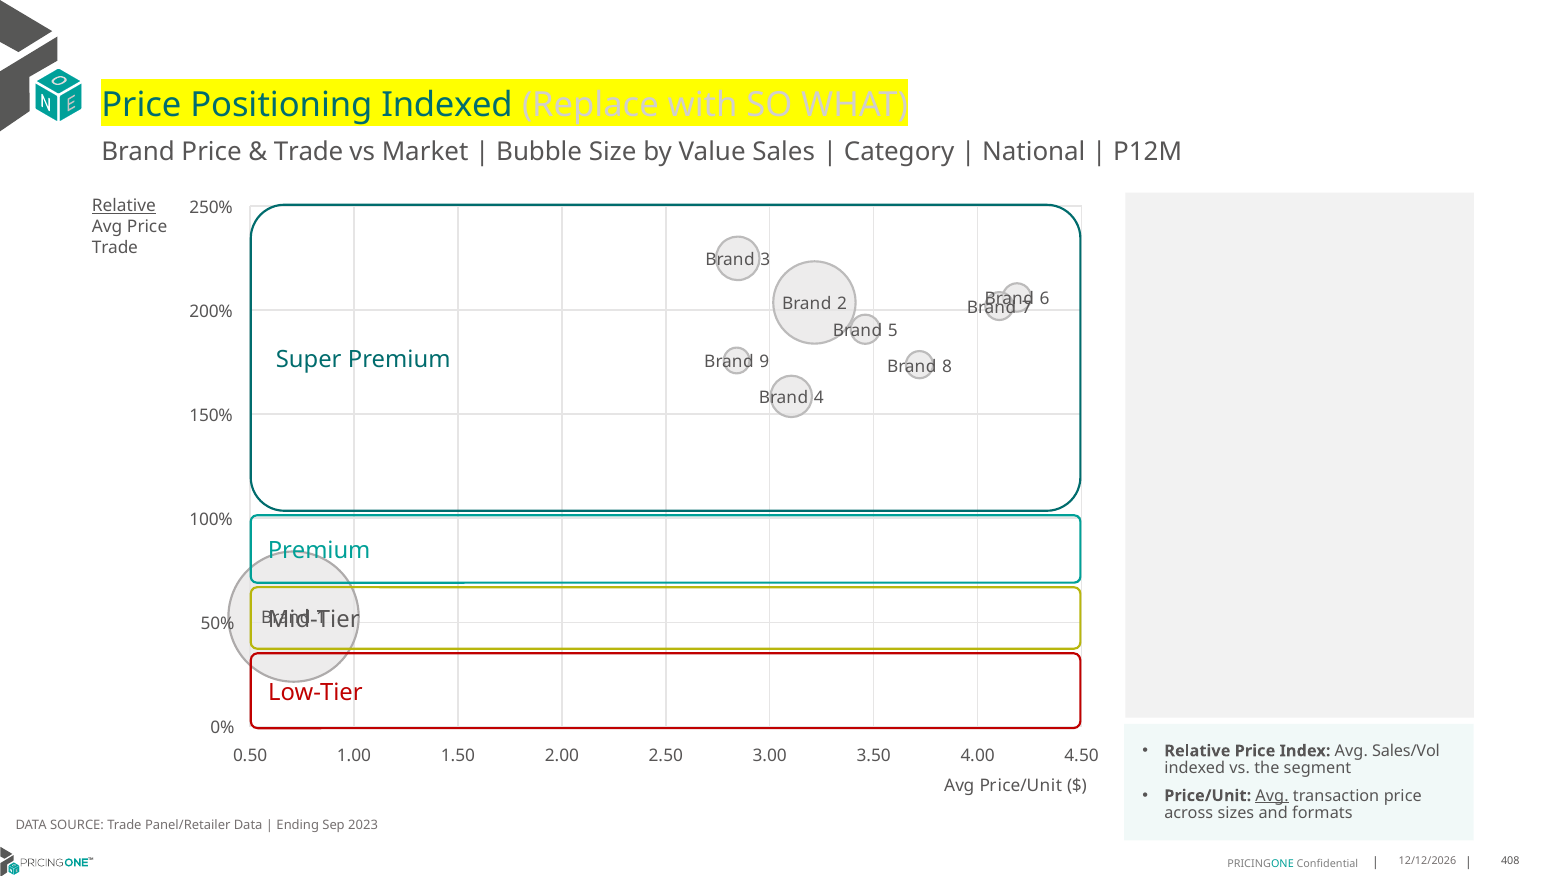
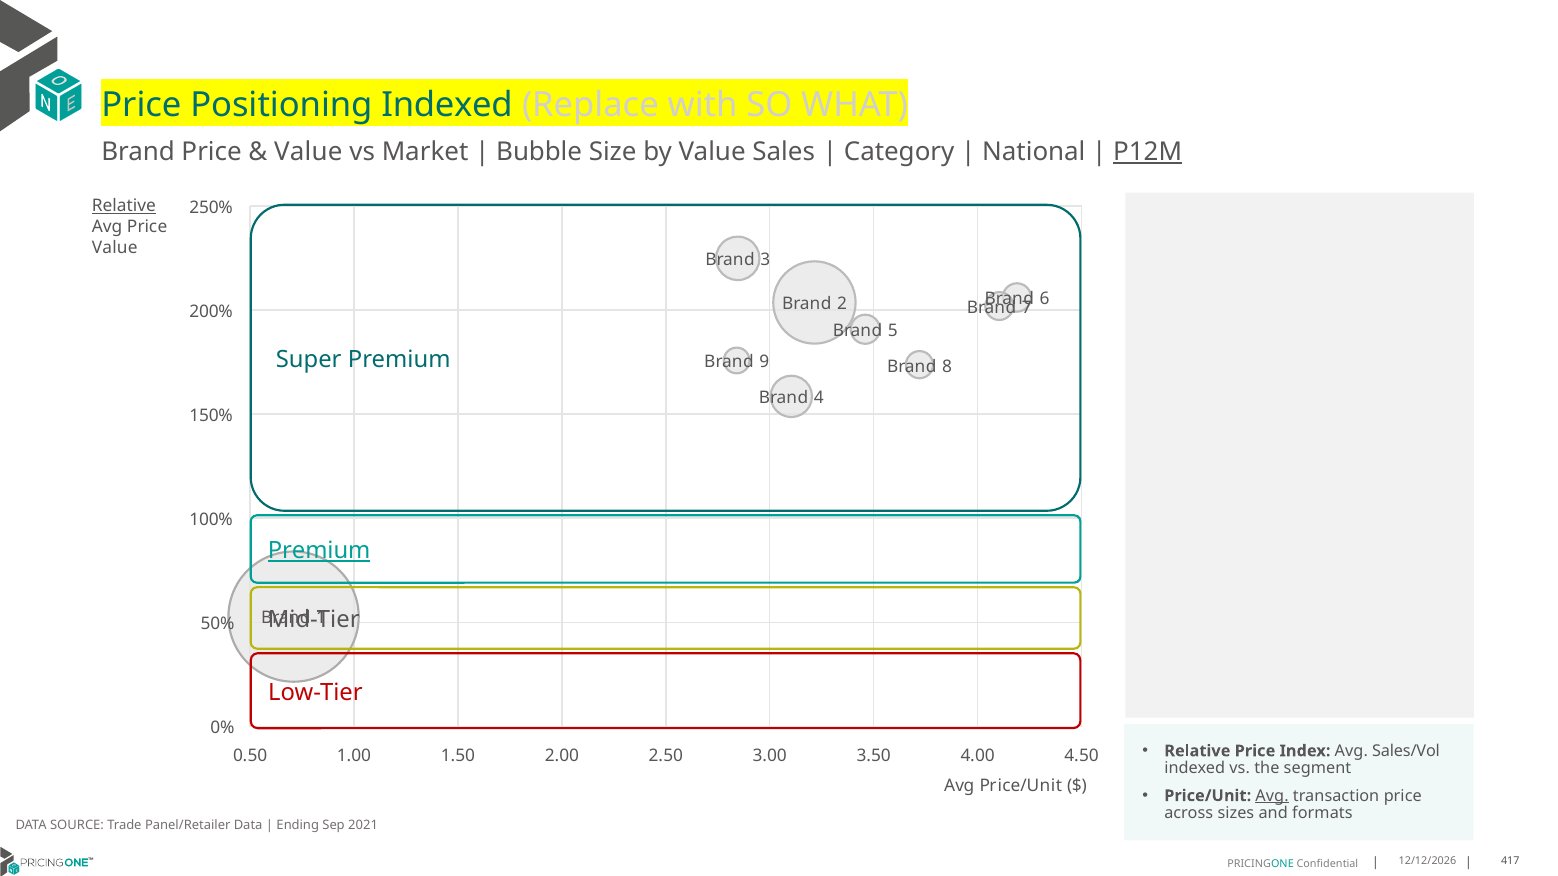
Trade: Trade -> Value (308, 152)
P12M underline: none -> present (1148, 152)
Trade: Trade -> Value (115, 247)
Premium underline: none -> present (319, 551)
2023: 2023 -> 2021 (363, 825)
408: 408 -> 417 (1510, 862)
